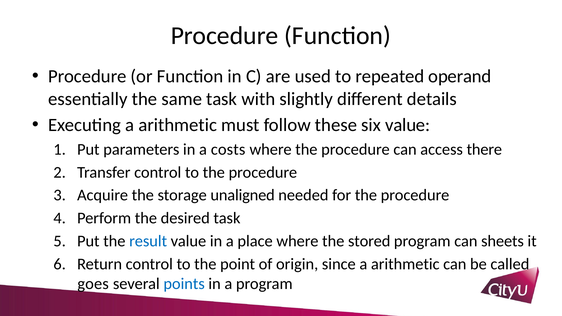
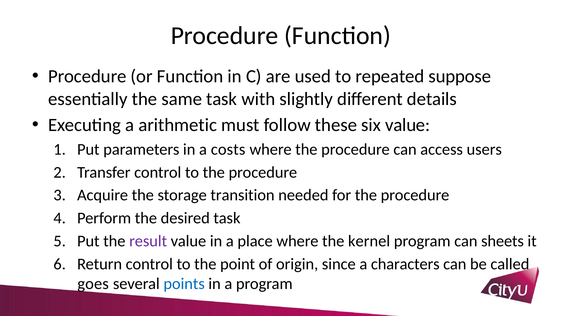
operand: operand -> suppose (460, 76)
there: there -> users (484, 149)
unaligned: unaligned -> transition (243, 195)
result colour: blue -> purple (148, 241)
stored: stored -> kernel (369, 241)
since a arithmetic: arithmetic -> characters (405, 264)
